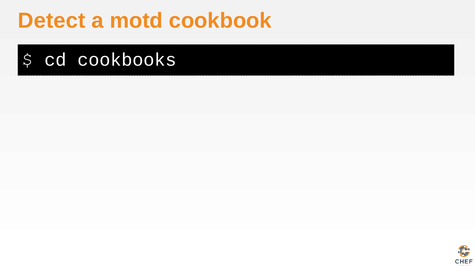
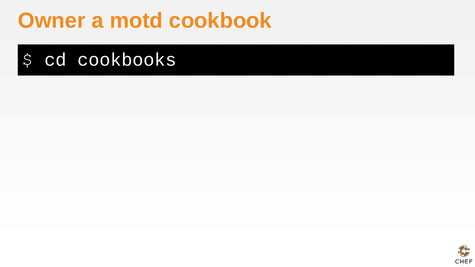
Detect: Detect -> Owner (52, 21)
